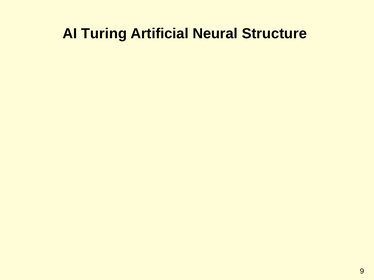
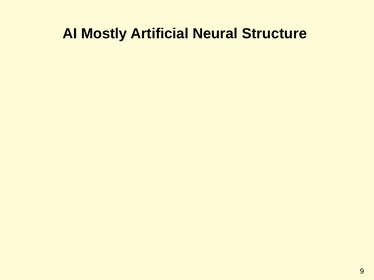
Turing: Turing -> Mostly (104, 34)
